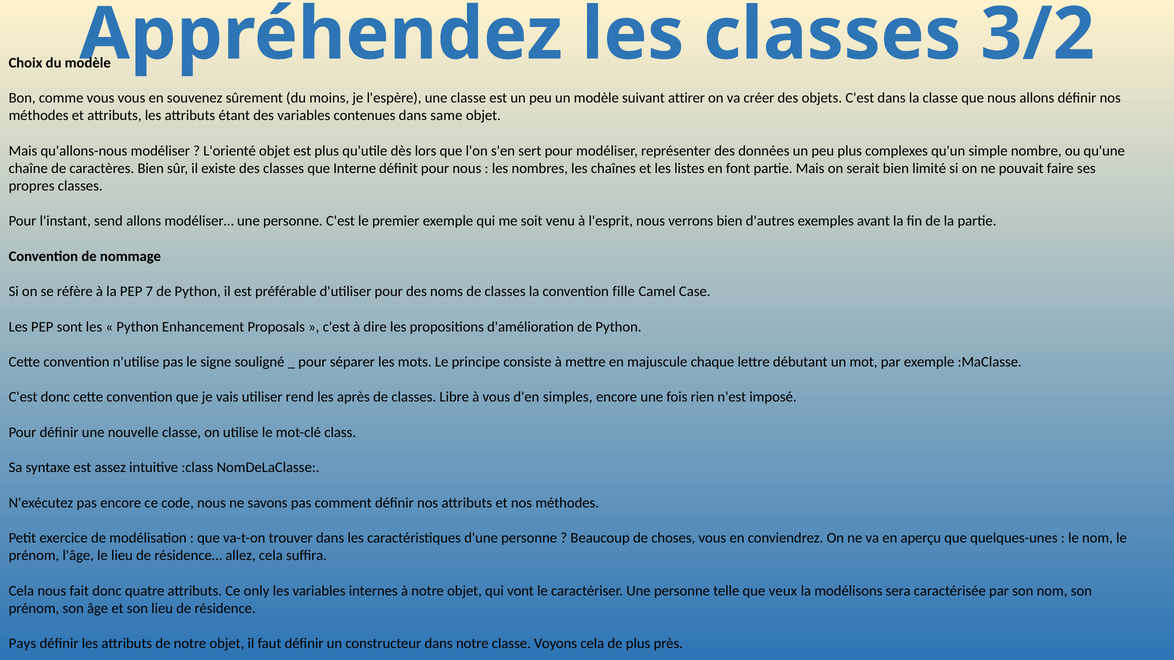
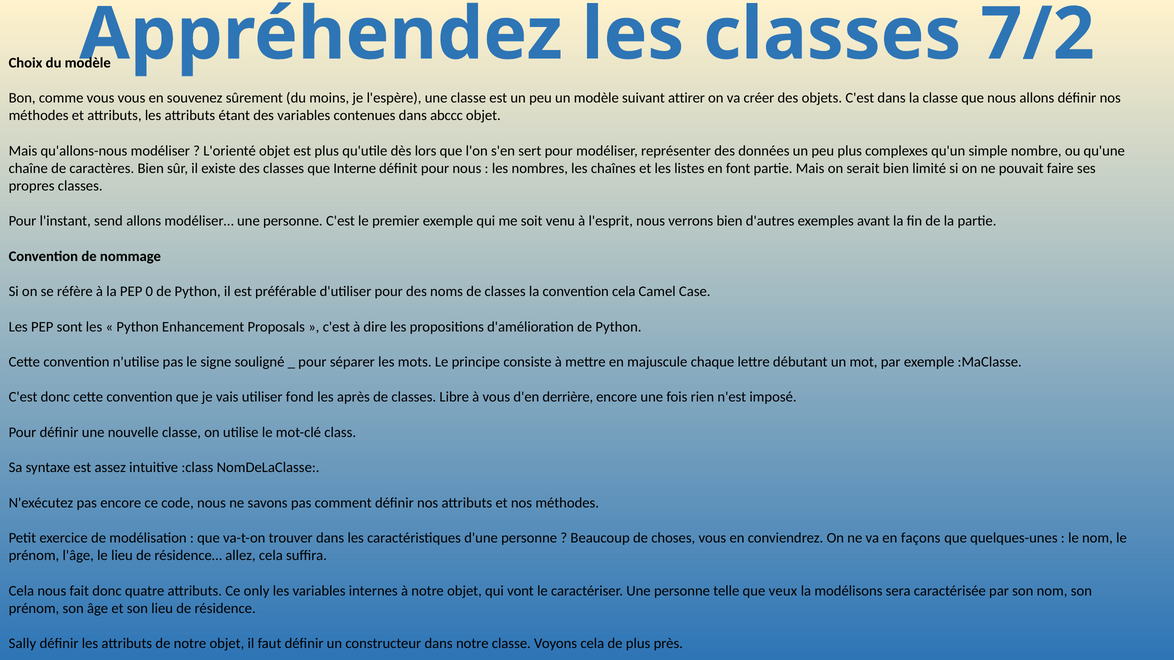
3/2: 3/2 -> 7/2 (1038, 34)
same: same -> abccc (447, 116)
7: 7 -> 0 (149, 292)
convention fille: fille -> cela (624, 292)
rend: rend -> fond (300, 397)
simples: simples -> derrière (568, 397)
aperçu: aperçu -> façons (921, 538)
Pays: Pays -> Sally (22, 644)
